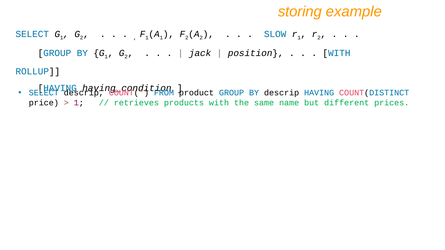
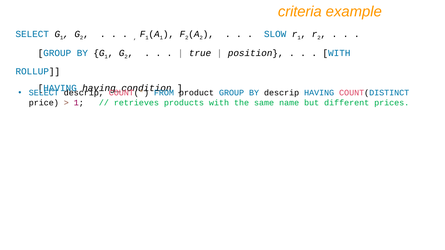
storing: storing -> criteria (300, 12)
jack: jack -> true (200, 53)
